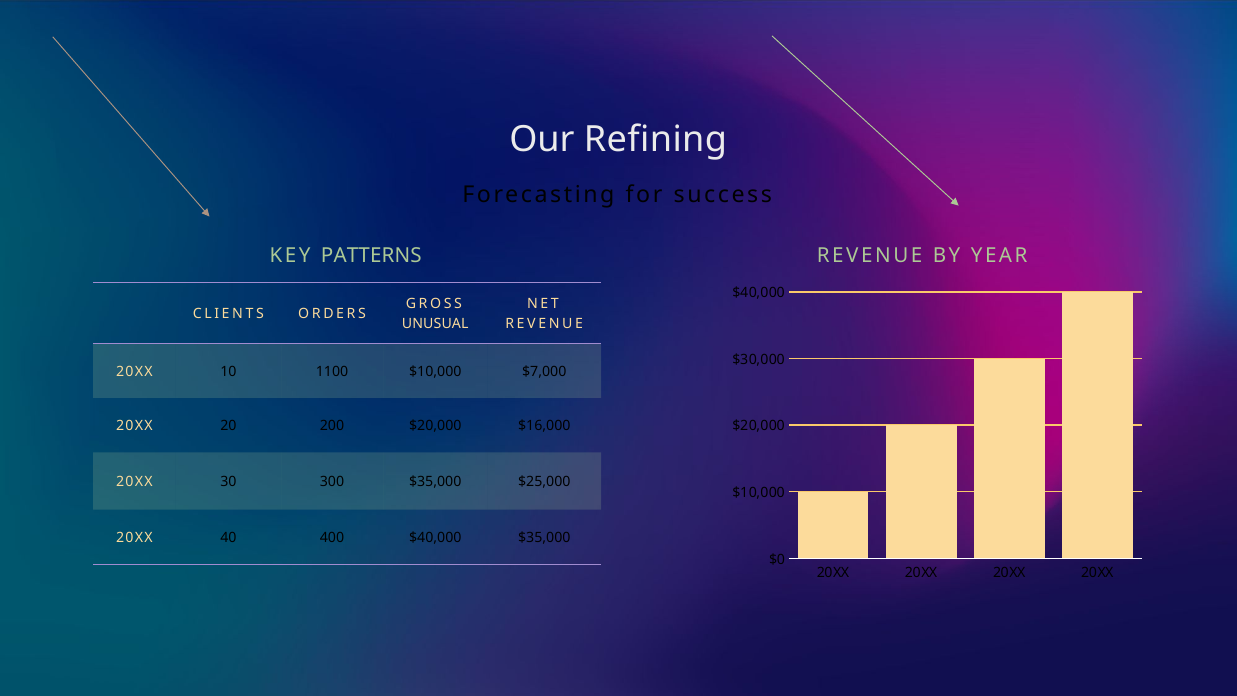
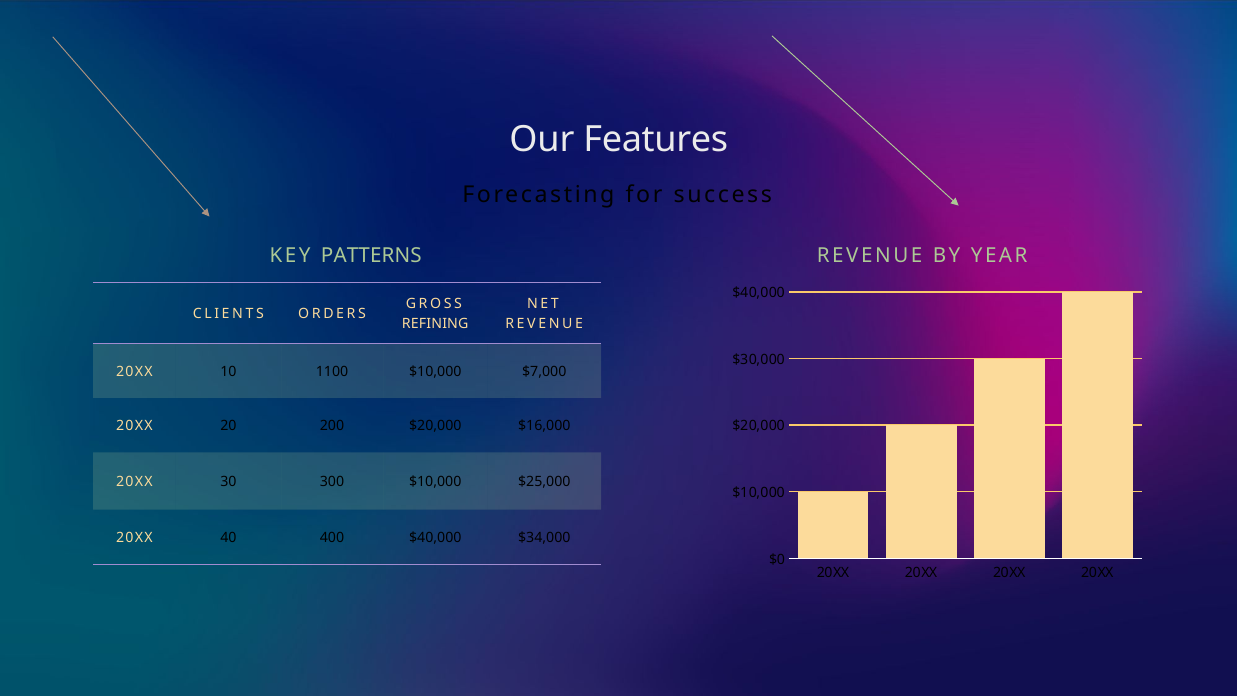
Refining: Refining -> Features (656, 140)
UNUSUAL: UNUSUAL -> REFINING (435, 323)
$35,000: $35,000 -> $10,000 (435, 482)
$35,000: $35,000 -> $34,000 (544, 538)
